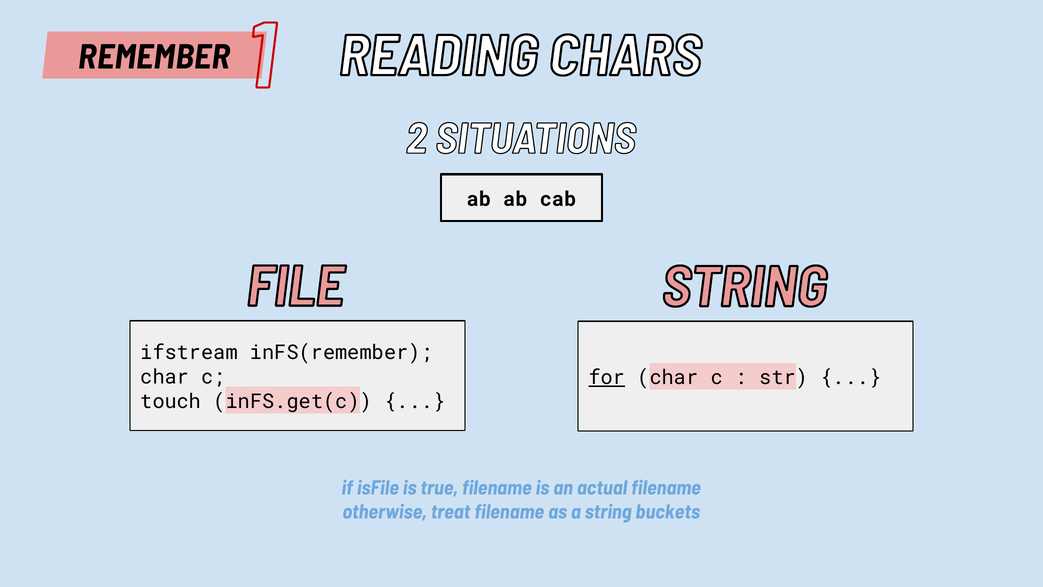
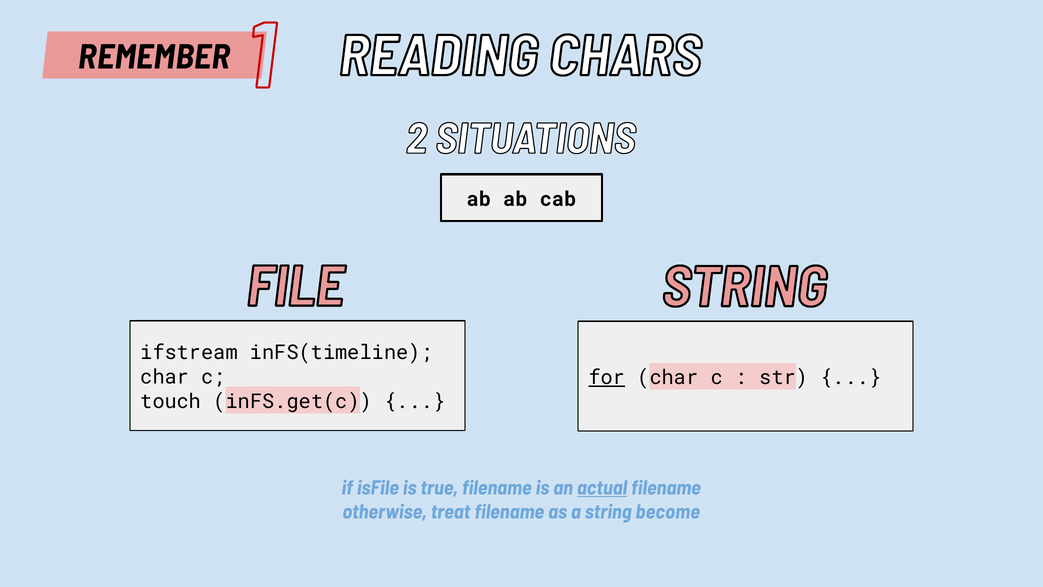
inFS(remember: inFS(remember -> inFS(timeline (341, 352)
actual underline: none -> present (602, 488)
buckets: buckets -> become (668, 512)
